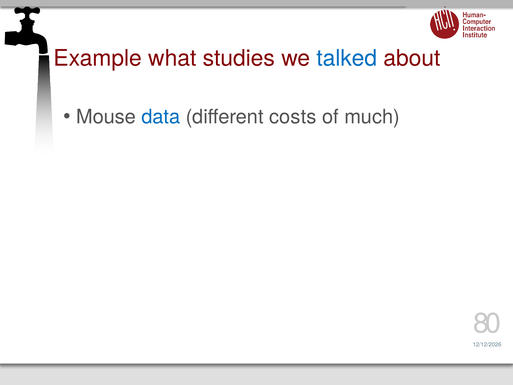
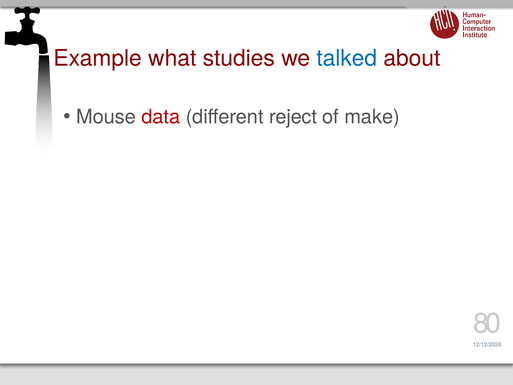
data colour: blue -> red (161, 117)
costs: costs -> reject (293, 117)
much: much -> make (372, 117)
